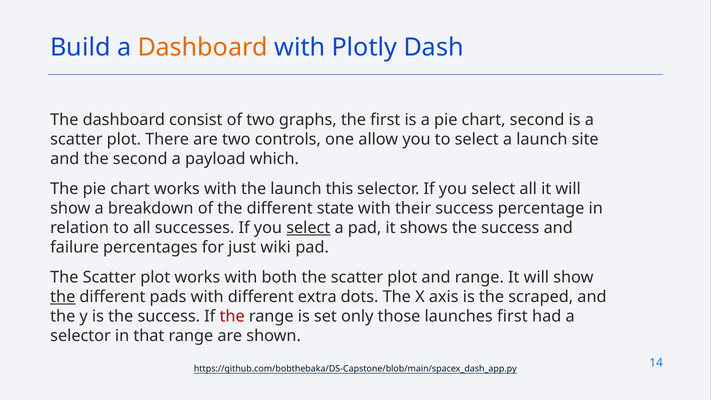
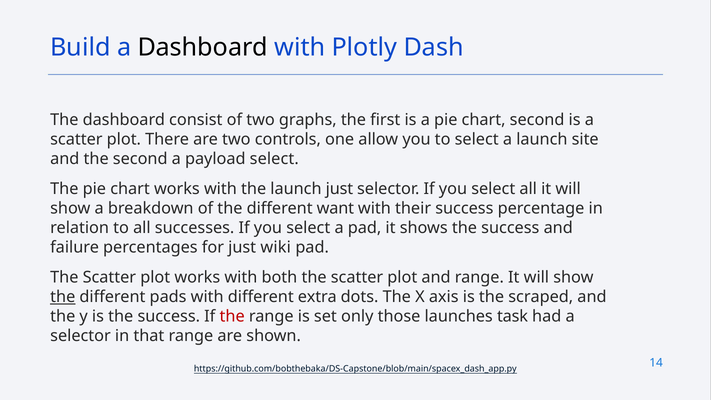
Dashboard colour: orange -> black (203, 47)
payload which: which -> select (274, 159)
launch this: this -> just (339, 189)
state: state -> want (335, 208)
select underline: present -> none (308, 228)
launches first: first -> task (513, 316)
